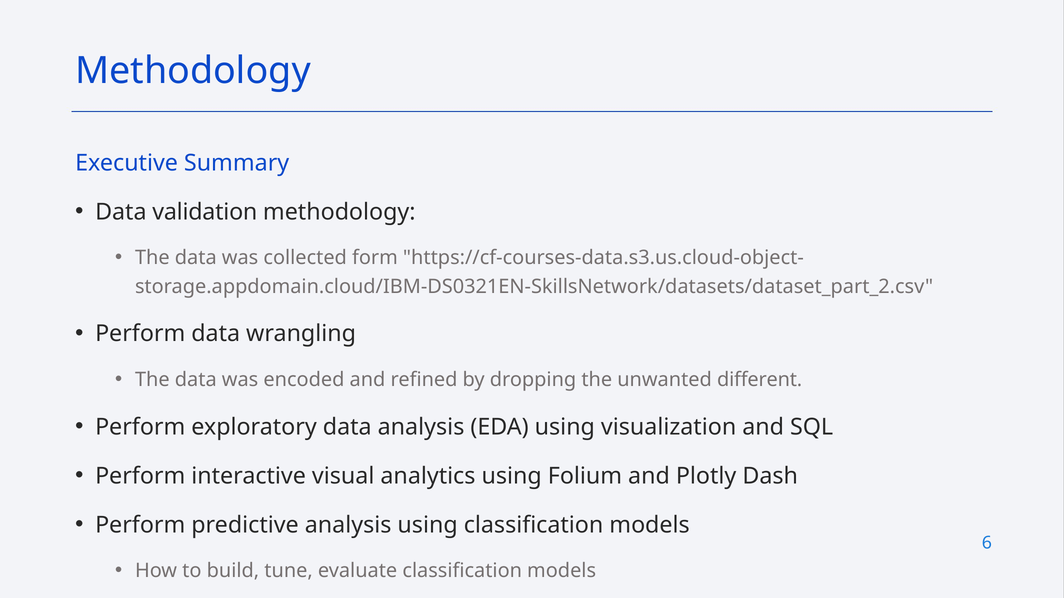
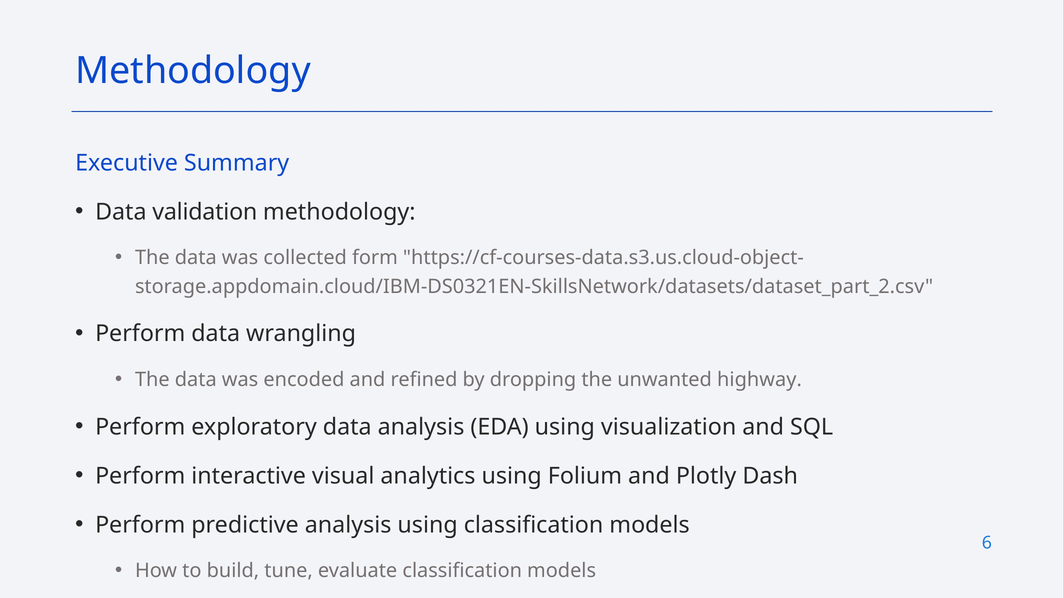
different: different -> highway (759, 380)
